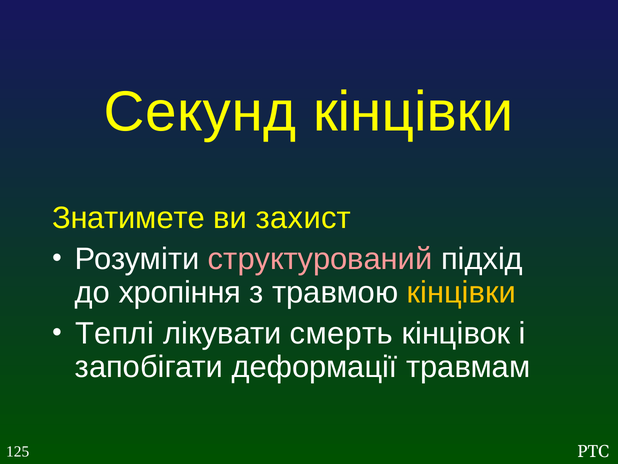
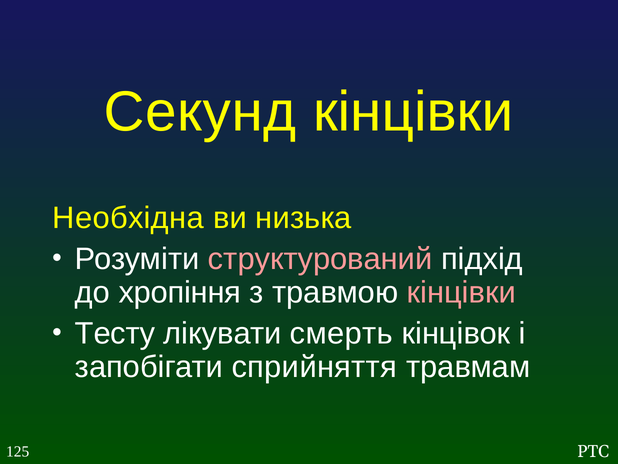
Знатимете: Знатимете -> Необхідна (128, 218)
захист: захист -> низька (304, 218)
кінцівки colour: yellow -> pink (461, 292)
Теплі: Теплі -> Тесту (115, 333)
деформації: деформації -> сприйняття (314, 367)
